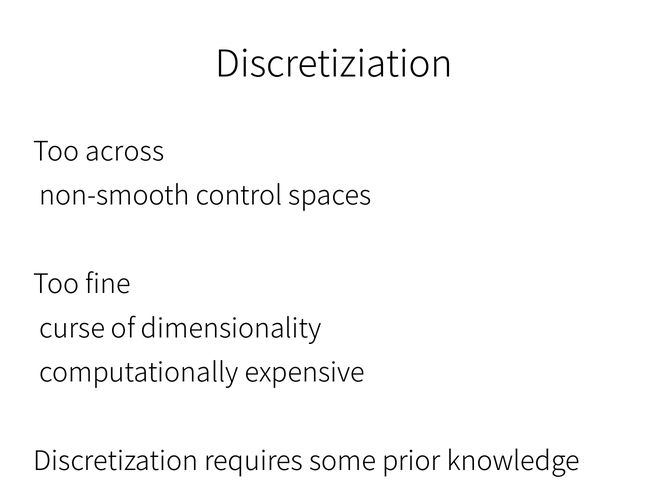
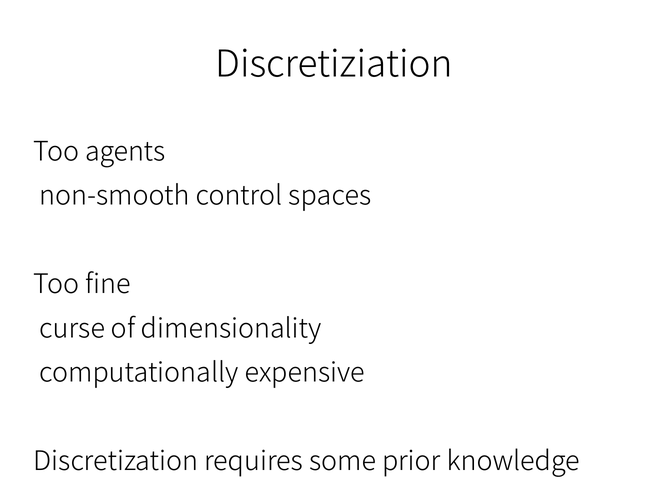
across: across -> agents (125, 152)
